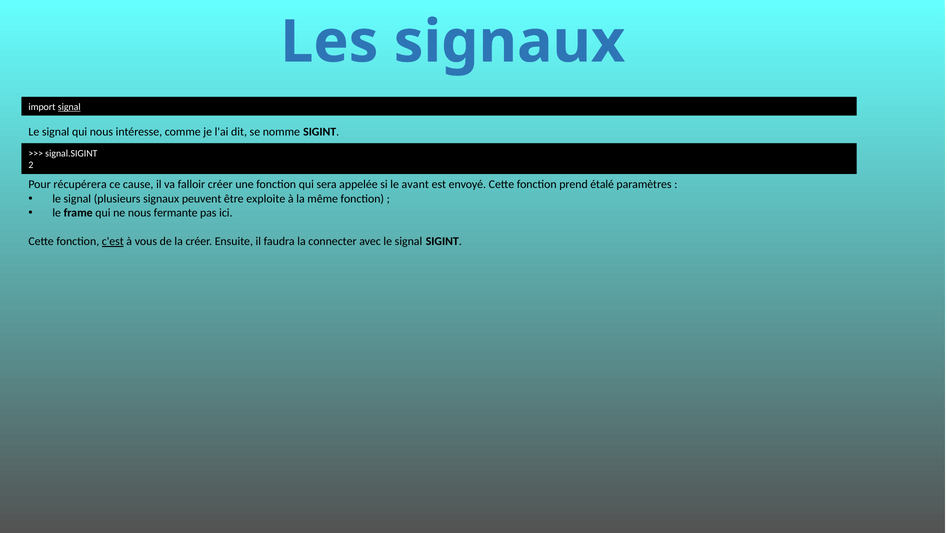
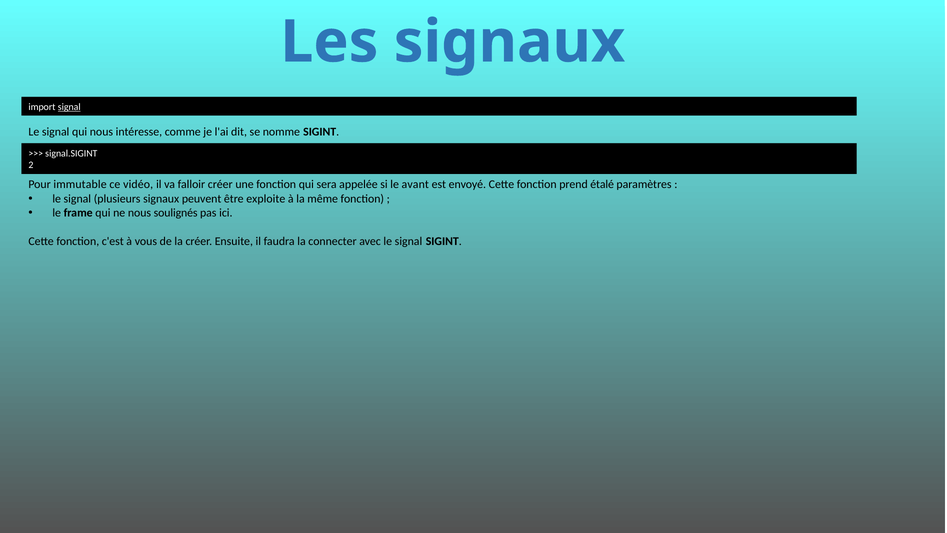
récupérera: récupérera -> immutable (80, 184)
cause: cause -> vidéo (138, 184)
fermante: fermante -> soulignés (176, 213)
c'est underline: present -> none (113, 241)
